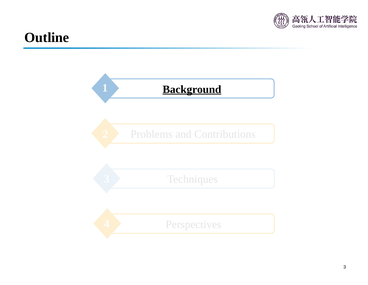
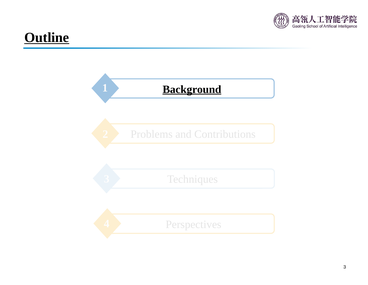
Outline underline: none -> present (47, 37)
